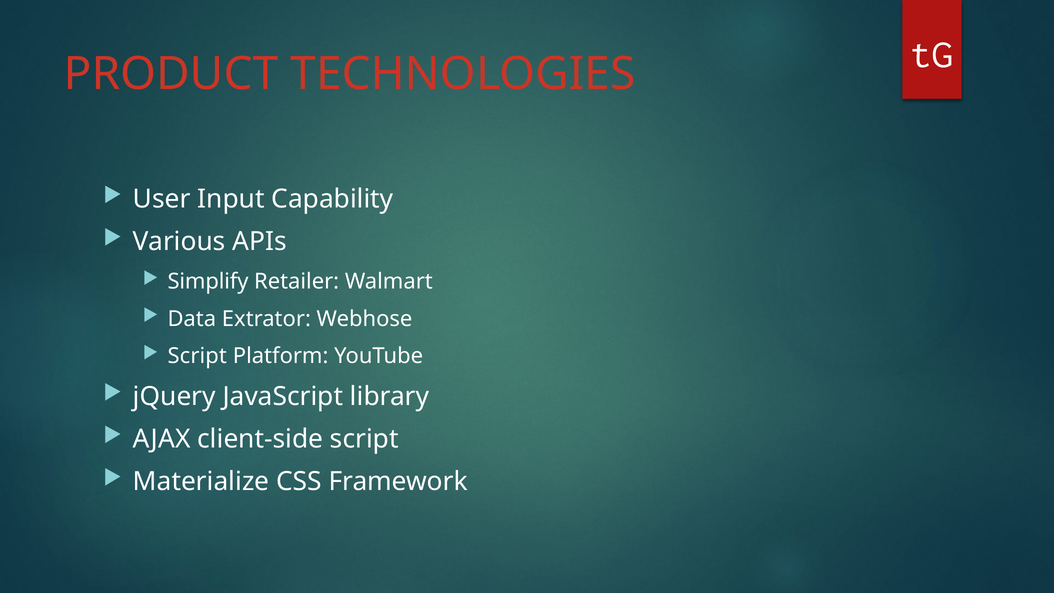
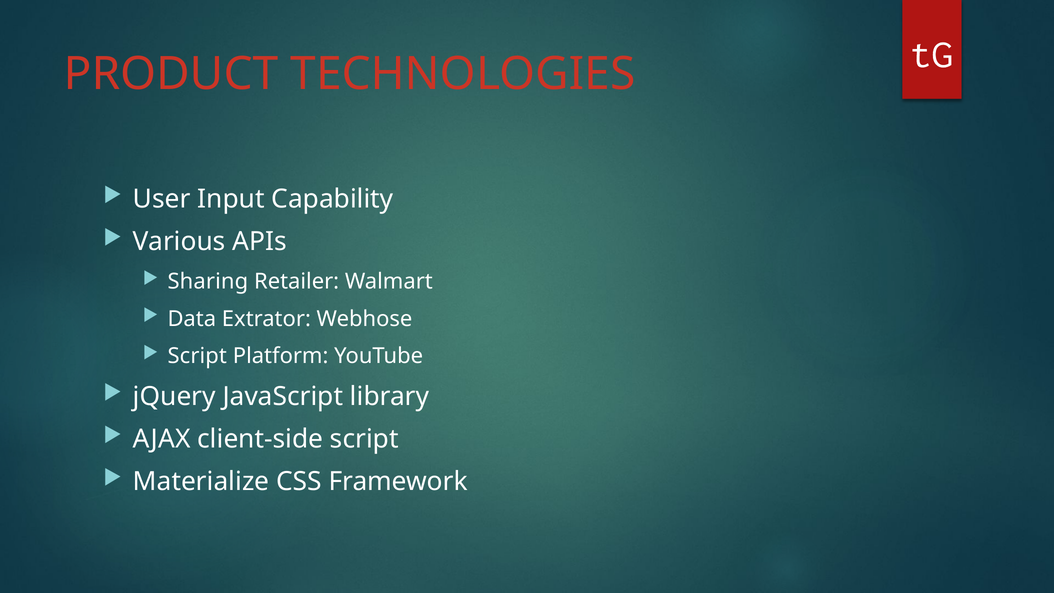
Simplify: Simplify -> Sharing (208, 281)
